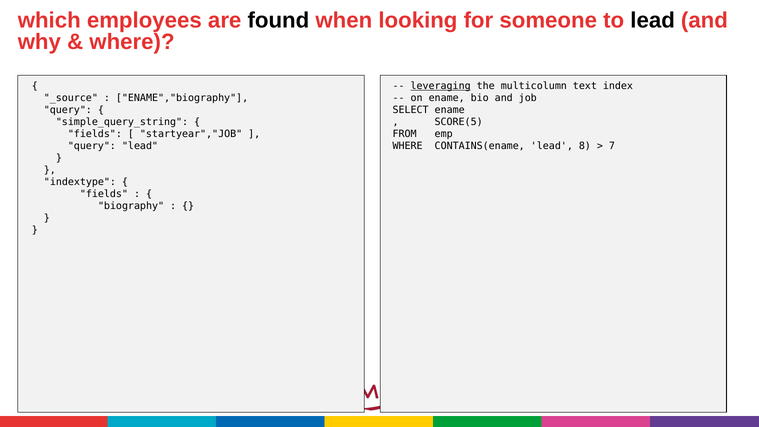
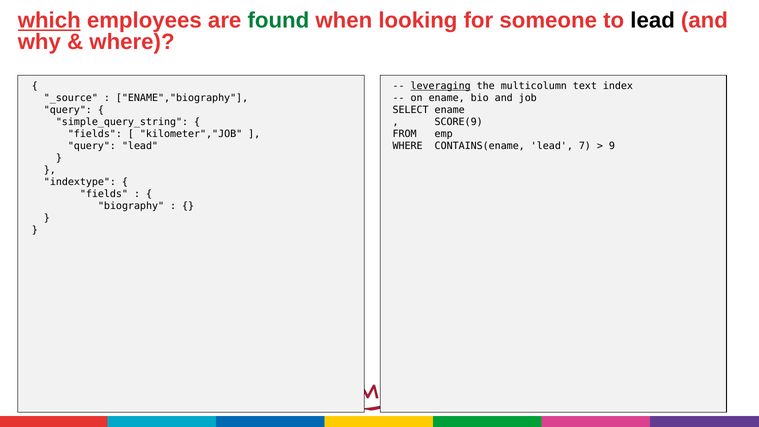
which underline: none -> present (49, 21)
found colour: black -> green (278, 21)
SCORE(5: SCORE(5 -> SCORE(9 (459, 122)
startyear","JOB: startyear","JOB -> kilometer","JOB (191, 134)
8: 8 -> 7 (585, 146)
7: 7 -> 9 (612, 146)
